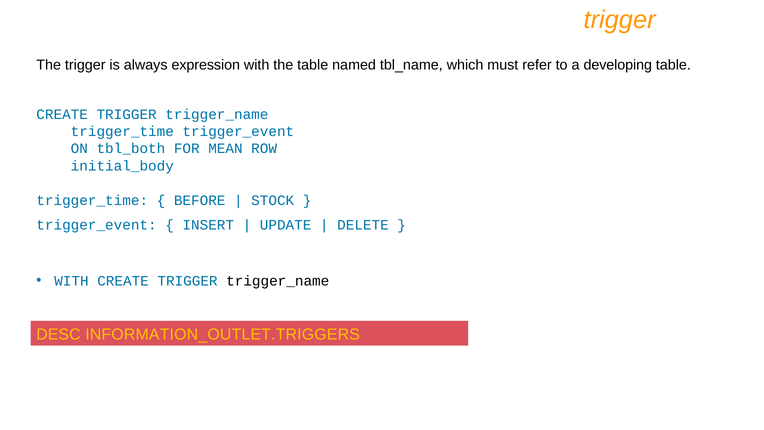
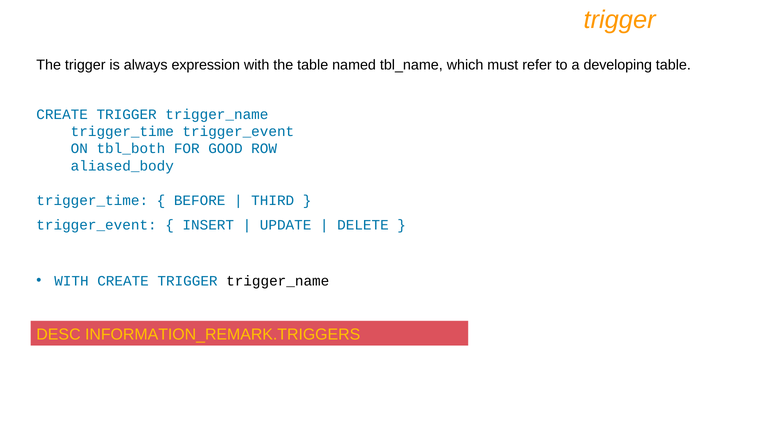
MEAN: MEAN -> GOOD (225, 149)
initial_body: initial_body -> aliased_body (122, 166)
STOCK: STOCK -> THIRD (273, 200)
INFORMATION_OUTLET.TRIGGERS: INFORMATION_OUTLET.TRIGGERS -> INFORMATION_REMARK.TRIGGERS (223, 334)
